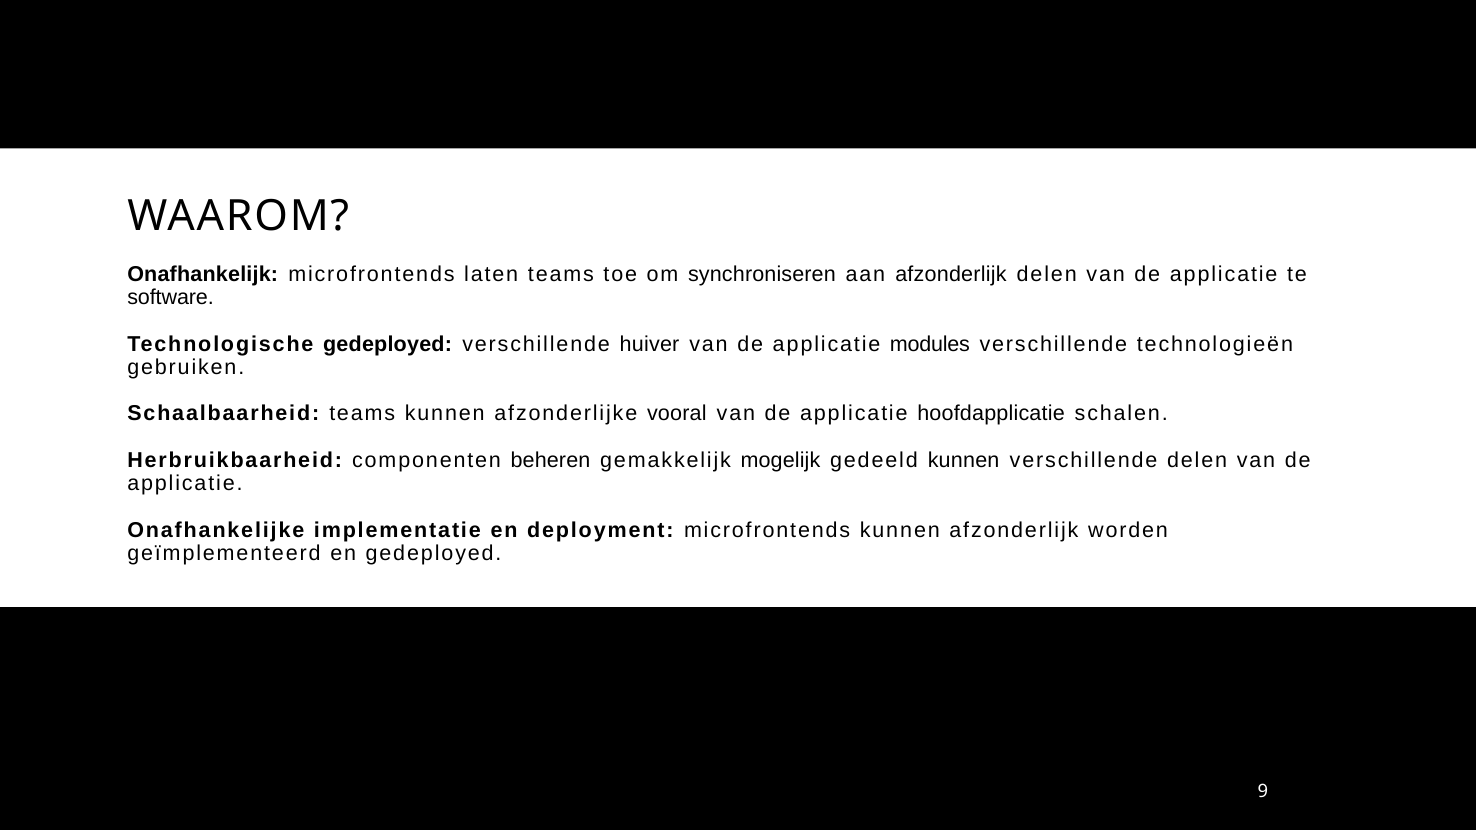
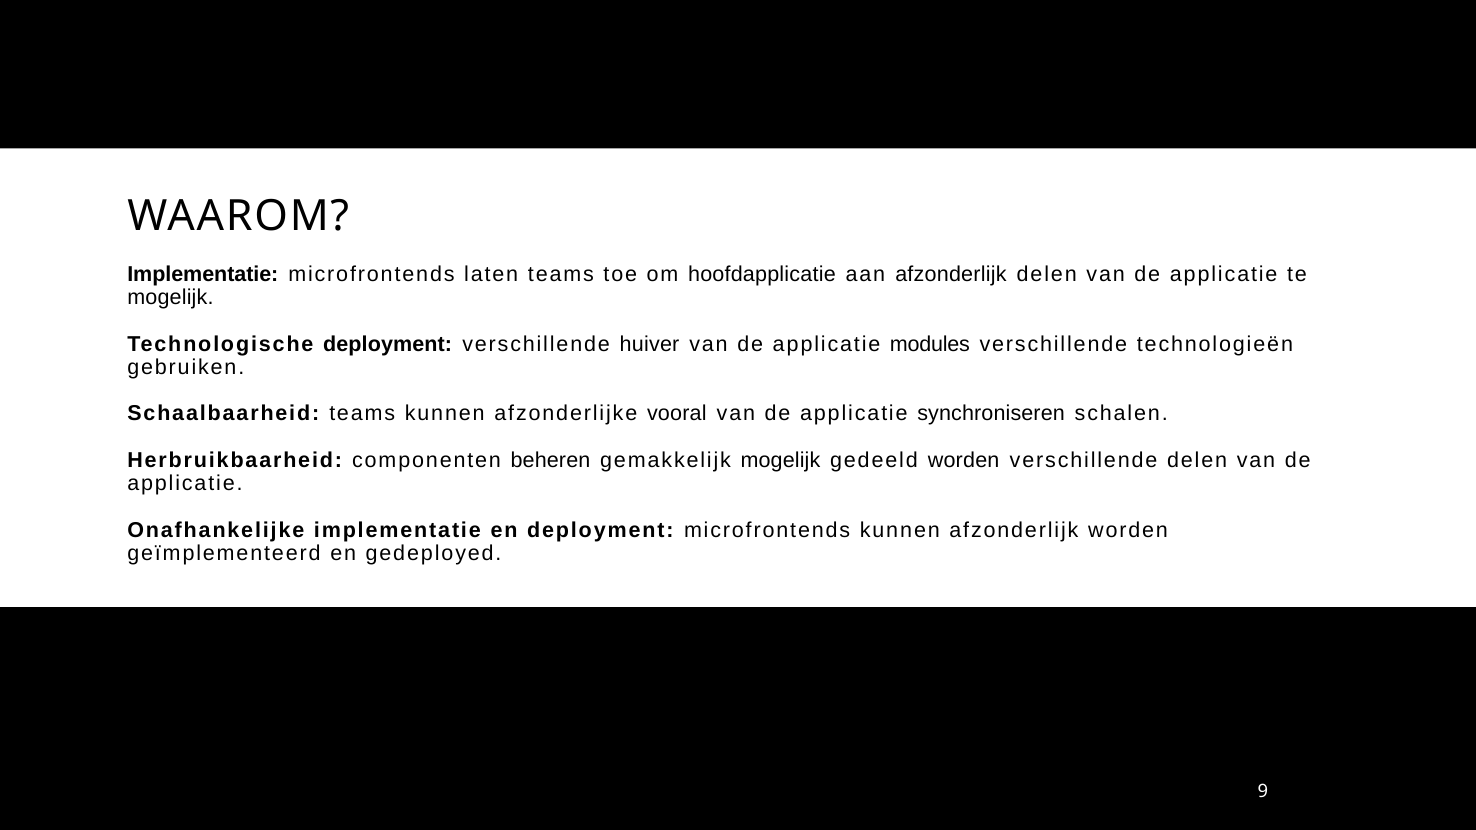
Onafhankelijk: Onafhankelijk -> Implementatie (203, 274)
synchroniseren: synchroniseren -> hoofdapplicatie (762, 274)
software: software -> mogelijk (170, 297)
Technologische gedeployed: gedeployed -> deployment (388, 344)
hoofdapplicatie: hoofdapplicatie -> synchroniseren (991, 414)
gedeeld kunnen: kunnen -> worden (964, 460)
